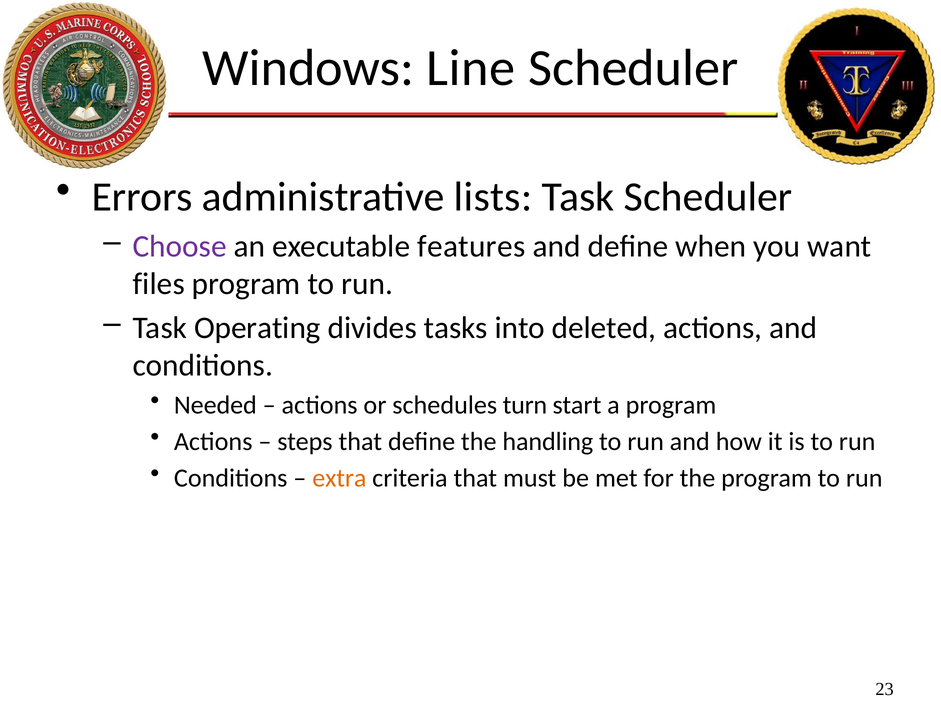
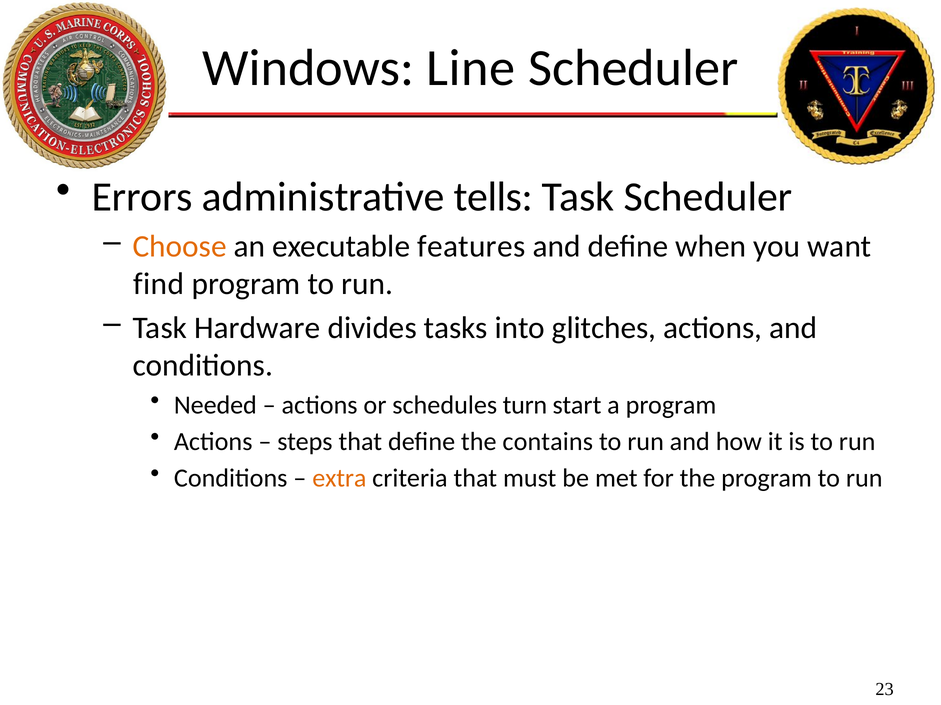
lists: lists -> tells (493, 197)
Choose colour: purple -> orange (180, 247)
files: files -> find (159, 284)
Operating: Operating -> Hardware (257, 328)
deleted: deleted -> glitches (604, 328)
handling: handling -> contains (548, 442)
